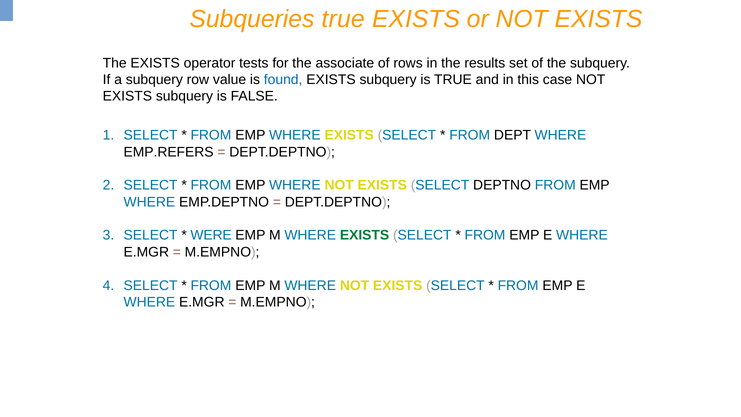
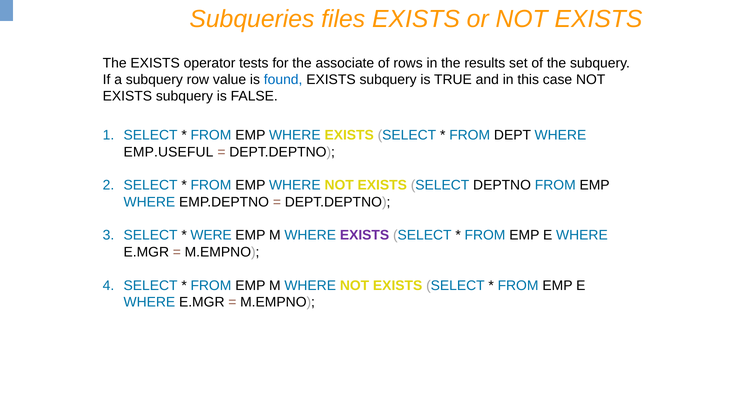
Subqueries true: true -> files (343, 19)
EMP.REFERS: EMP.REFERS -> EMP.USEFUL (168, 152)
EXISTS colour: green -> purple (365, 235)
